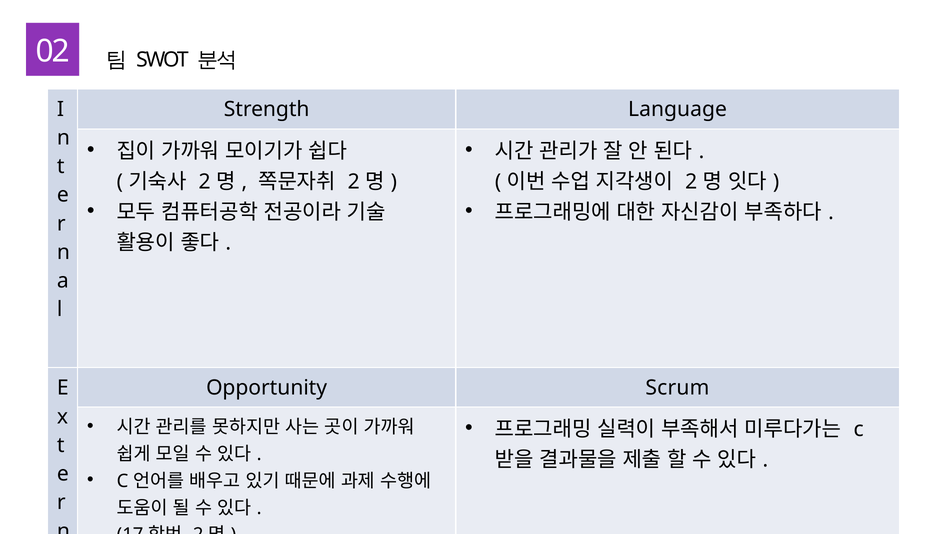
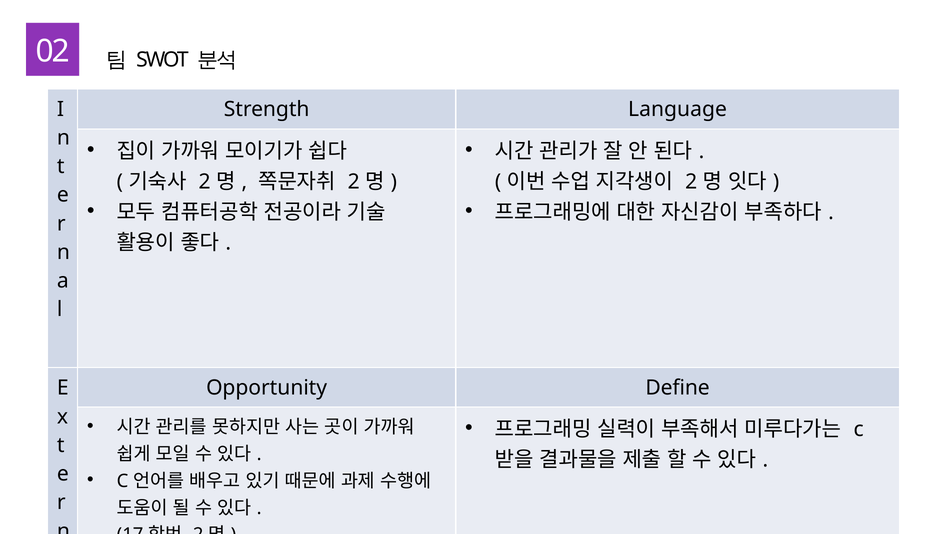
Scrum: Scrum -> Define (678, 388)
